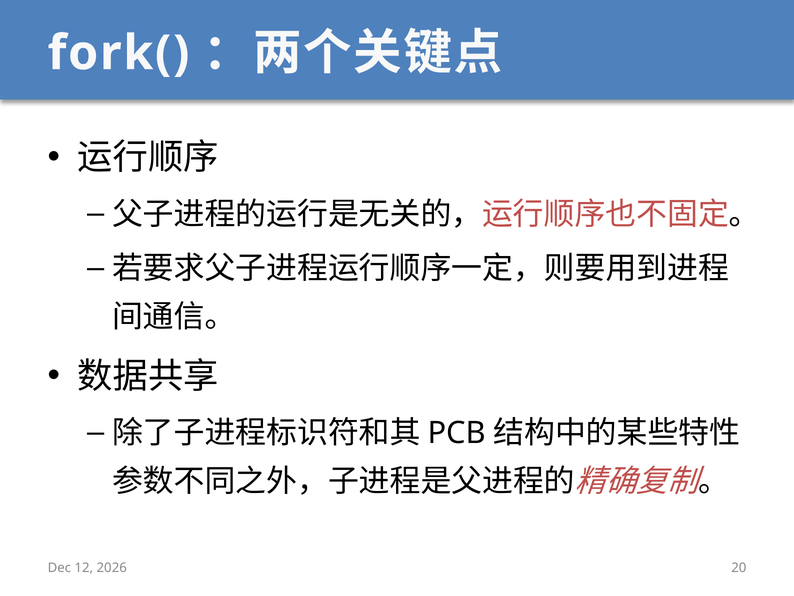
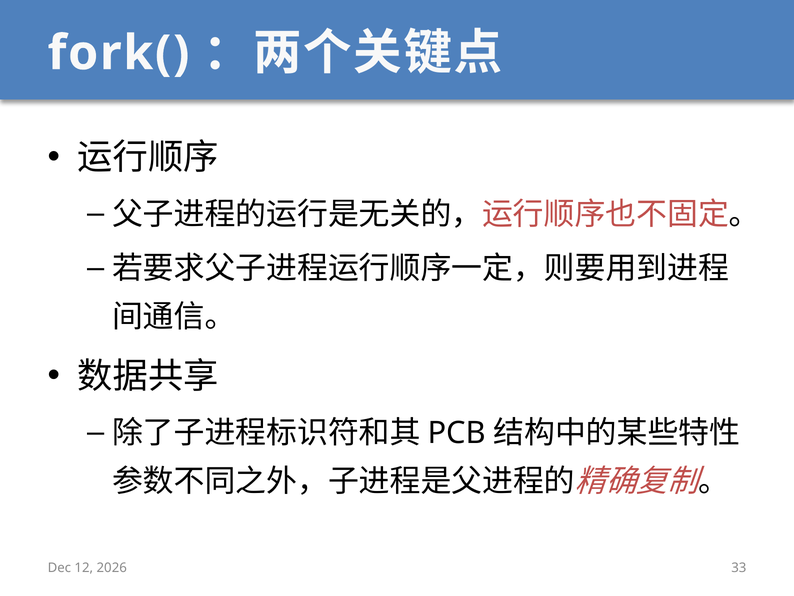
20: 20 -> 33 (739, 568)
